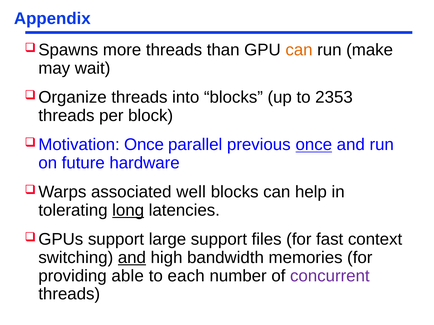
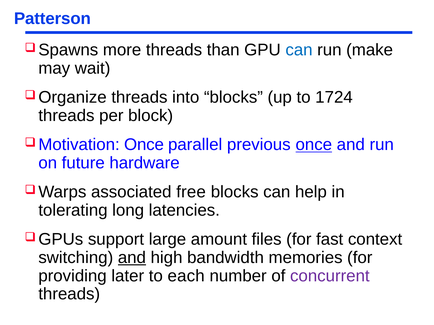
Appendix: Appendix -> Patterson (52, 19)
can colour: orange -> blue (299, 50)
2353: 2353 -> 1724 (334, 97)
well: well -> free (191, 192)
long underline: present -> none (128, 211)
large support: support -> amount (219, 240)
able: able -> later (128, 276)
